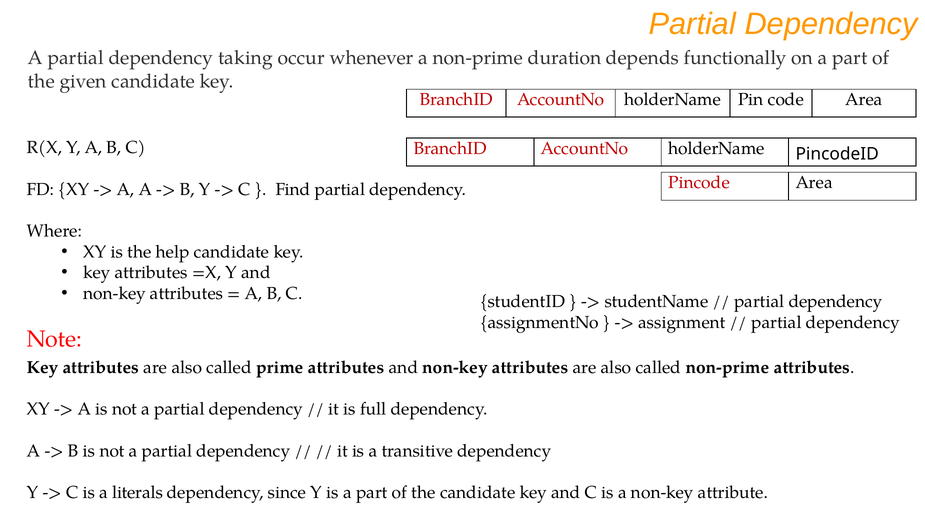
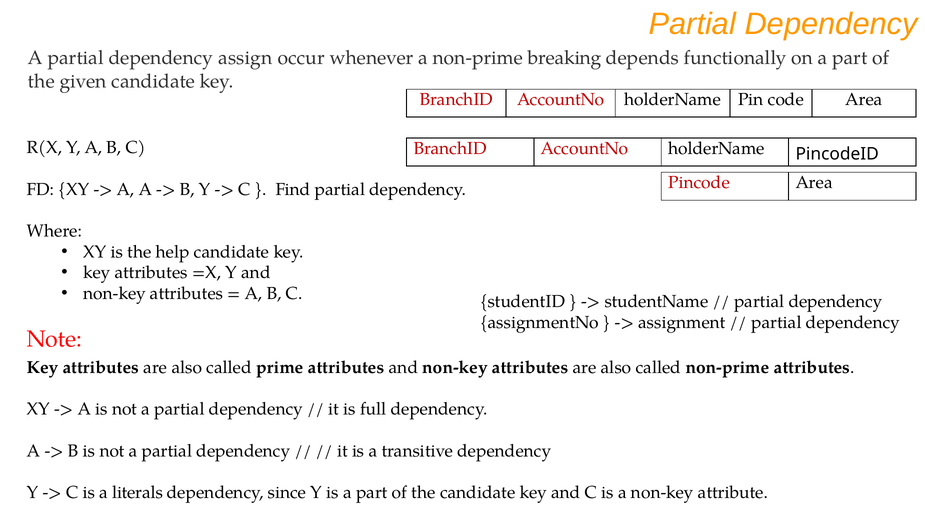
taking: taking -> assign (245, 58)
duration: duration -> breaking (565, 58)
